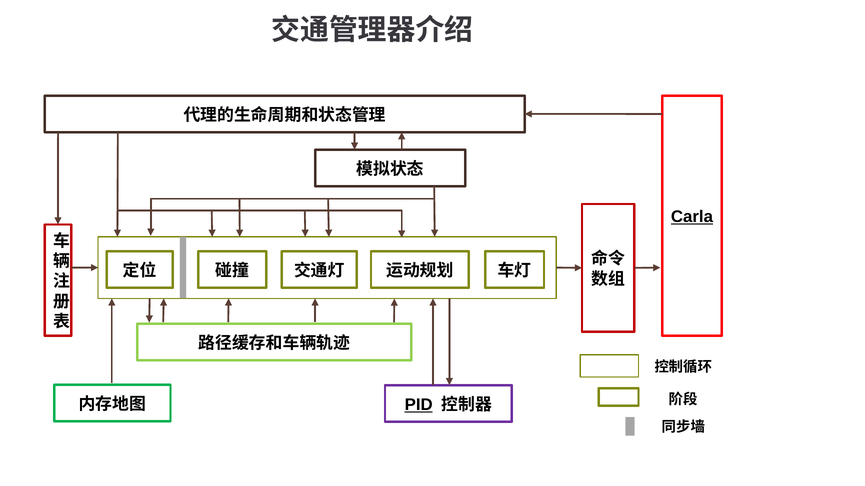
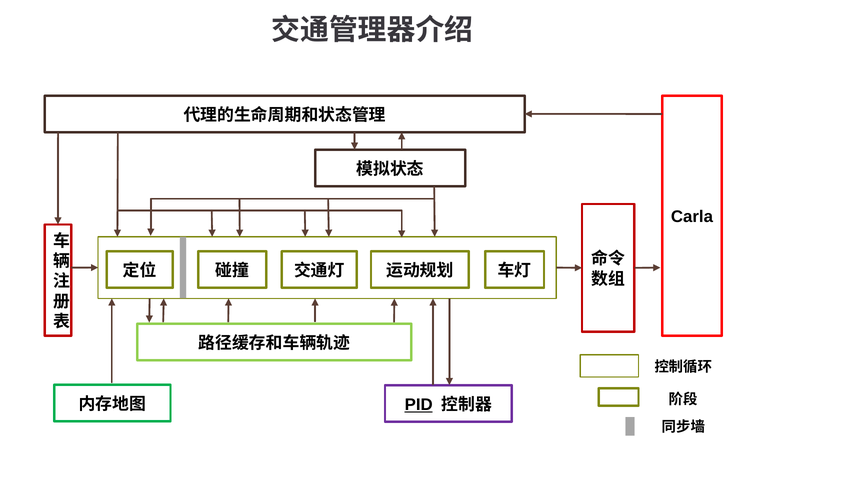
Carla underline: present -> none (692, 217)
